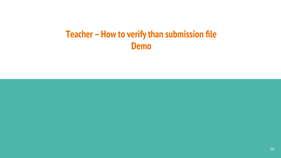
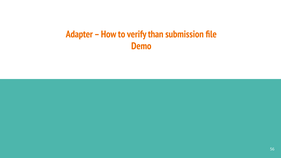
Teacher: Teacher -> Adapter (79, 34)
